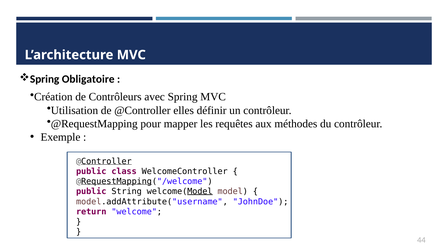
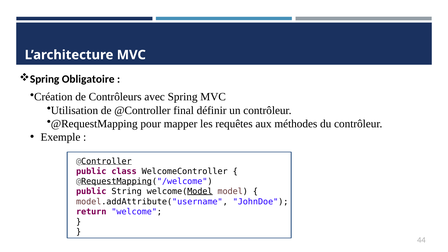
elles: elles -> final (184, 110)
